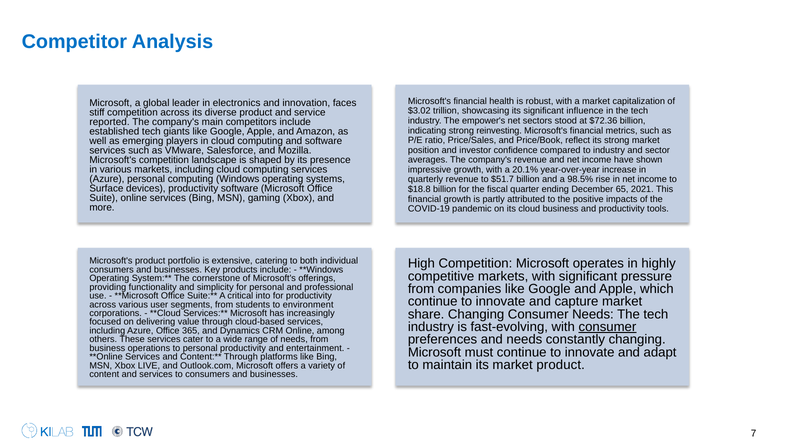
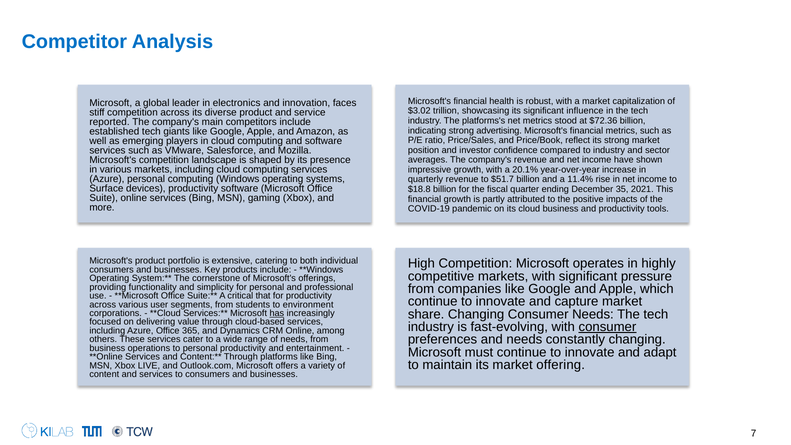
empower's: empower's -> platforms's (484, 121)
net sectors: sectors -> metrics (537, 121)
reinvesting: reinvesting -> advertising (499, 131)
98.5%: 98.5% -> 11.4% (580, 179)
65: 65 -> 35 (622, 189)
into: into -> that (263, 296)
has underline: none -> present (277, 313)
market product: product -> offering (561, 365)
